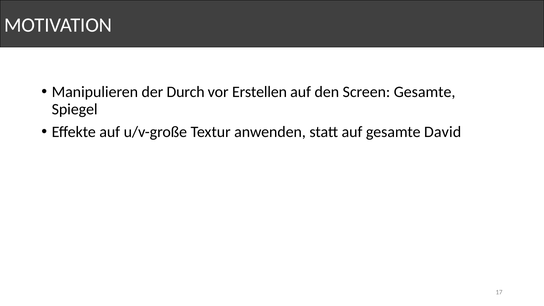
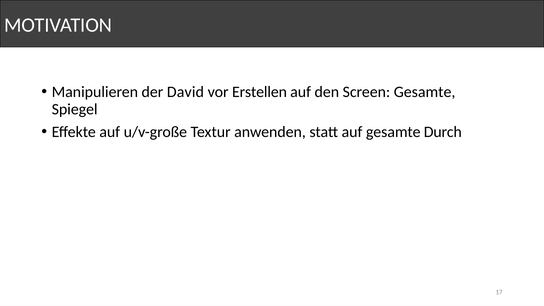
Durch: Durch -> David (185, 92)
David: David -> Durch (443, 132)
